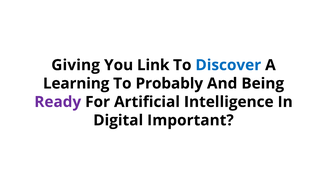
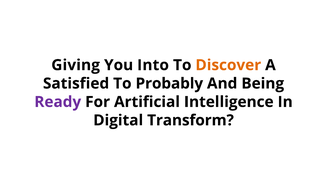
Link: Link -> Into (153, 65)
Discover colour: blue -> orange (228, 65)
Learning: Learning -> Satisfied (76, 83)
Important: Important -> Transform (191, 120)
